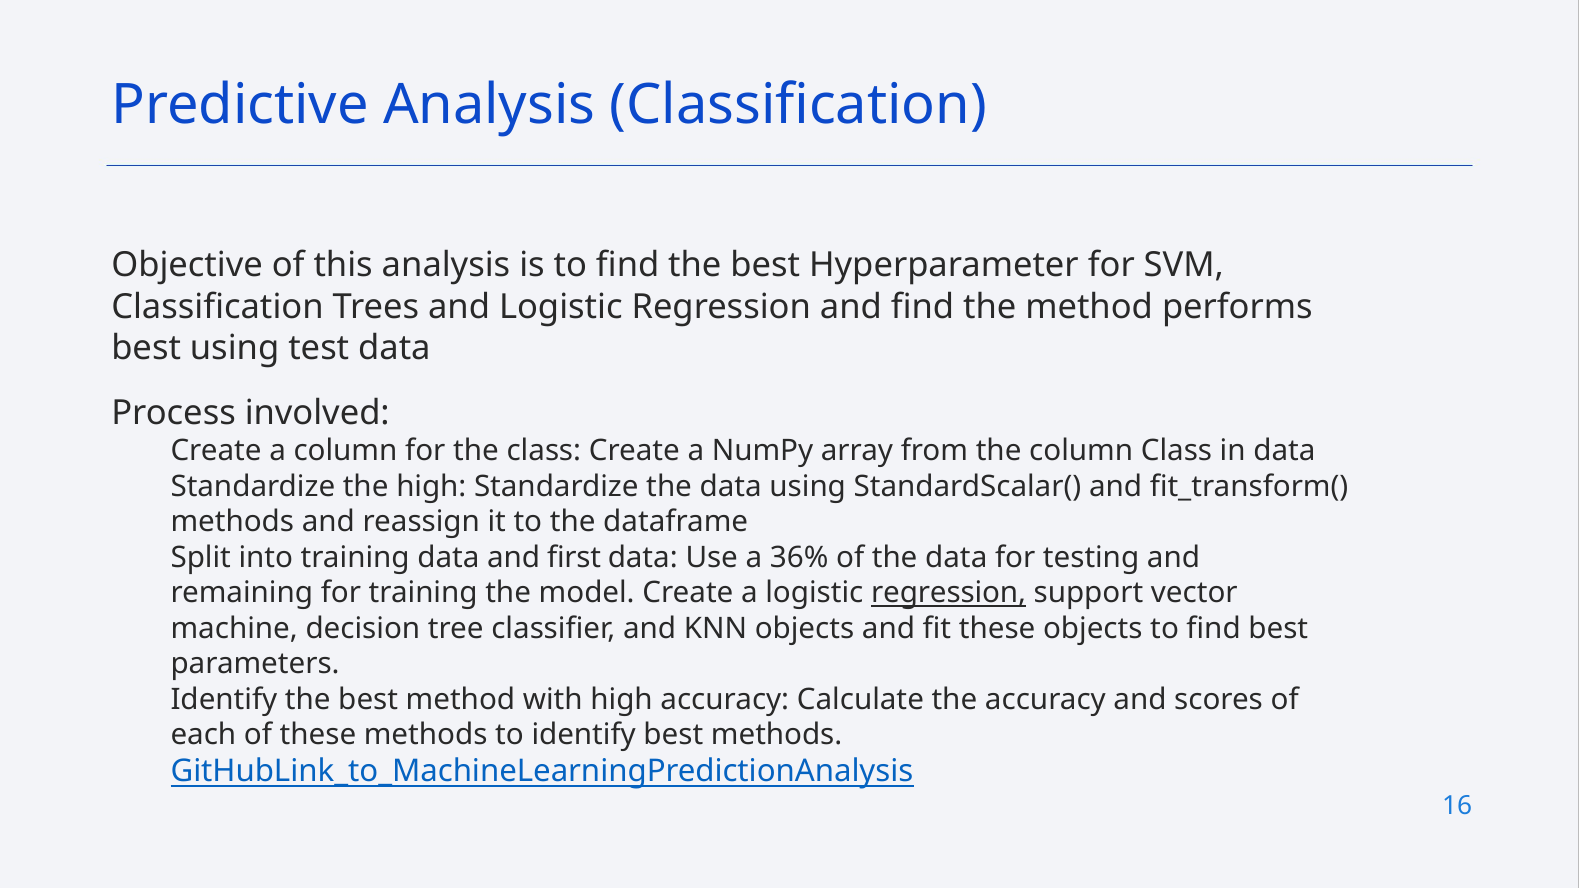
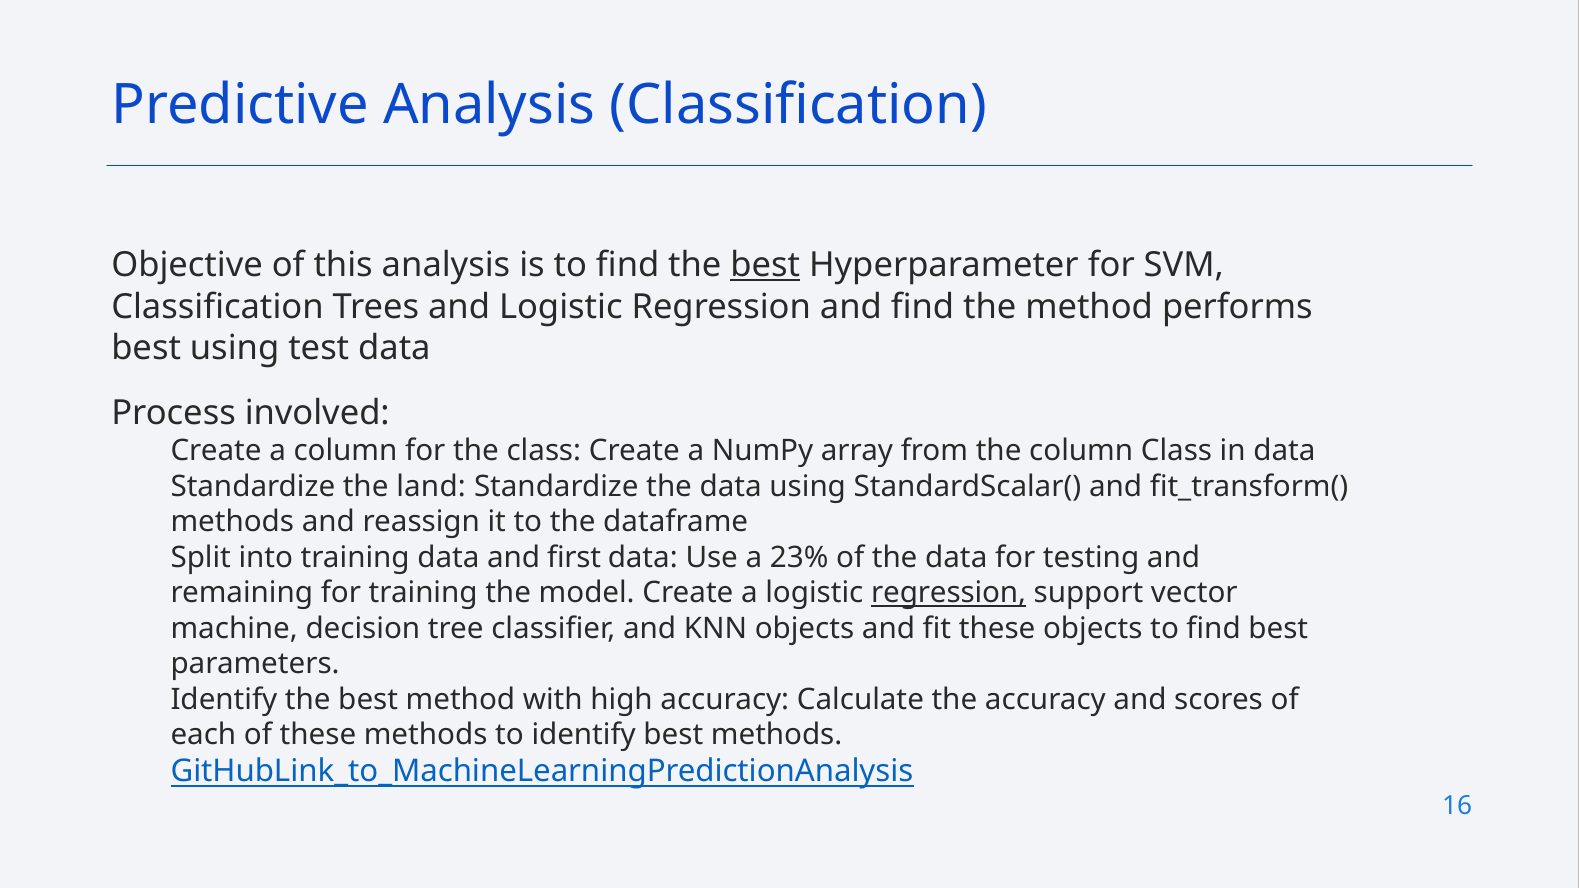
best underline: none -> present (765, 265)
the high: high -> land (431, 486)
36%: 36% -> 23% (799, 557)
